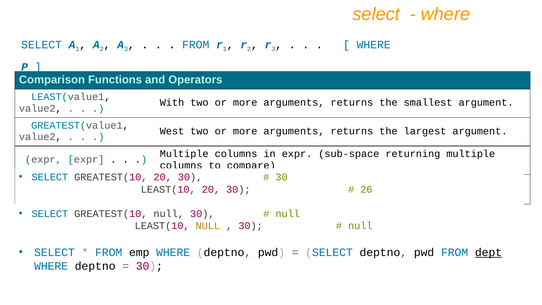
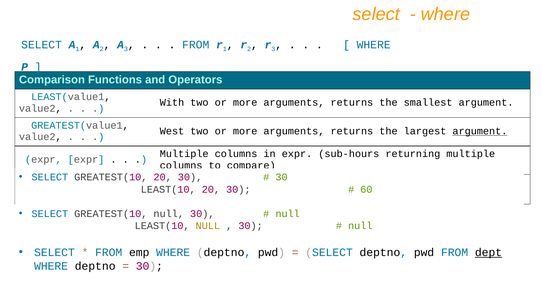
argument underline: none -> present (480, 131)
sub-space: sub-space -> sub-hours (349, 154)
26: 26 -> 60 (366, 189)
